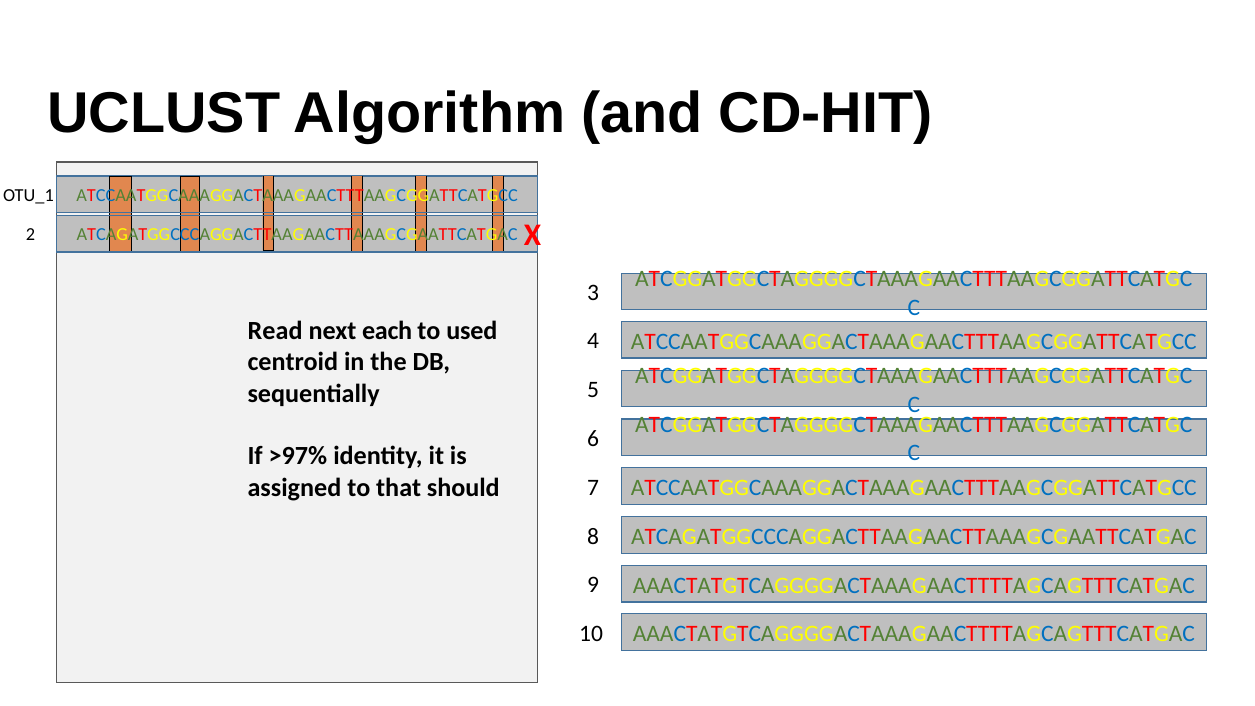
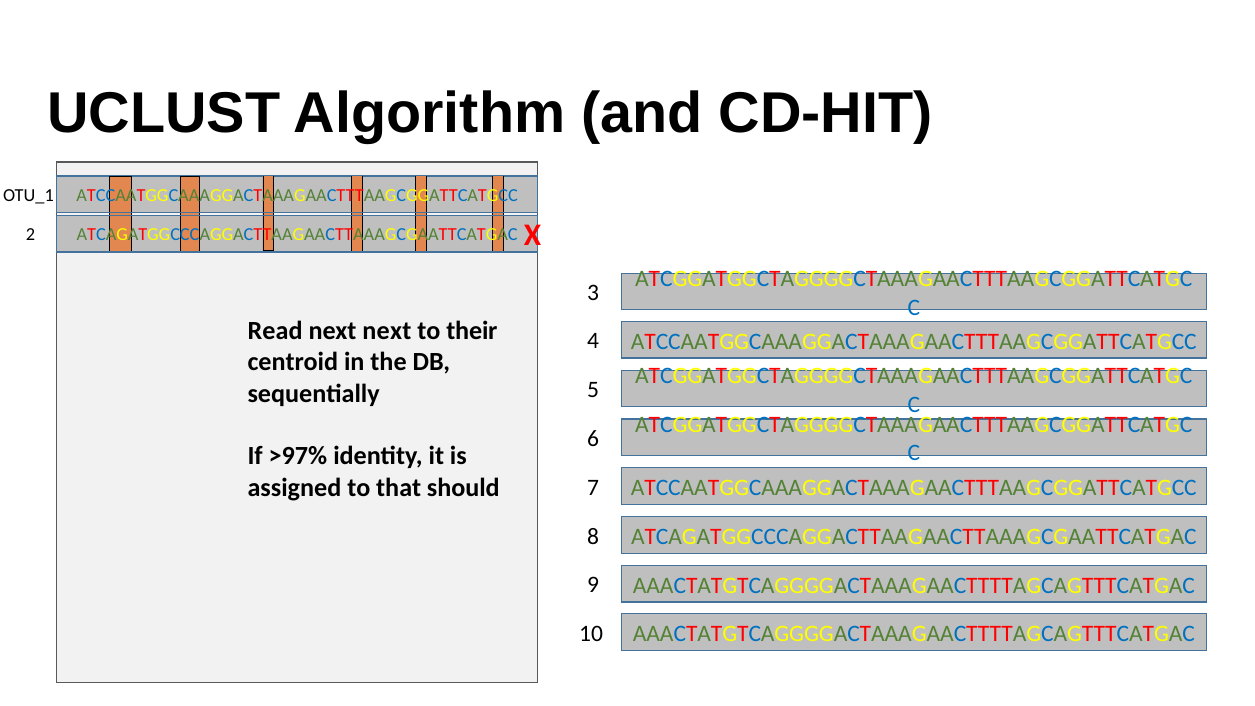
next each: each -> next (387, 331)
used: used -> their (472, 331)
